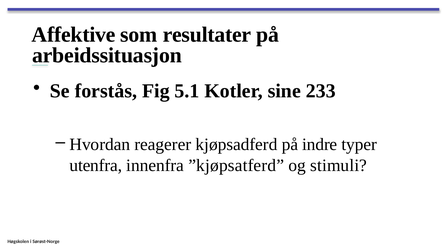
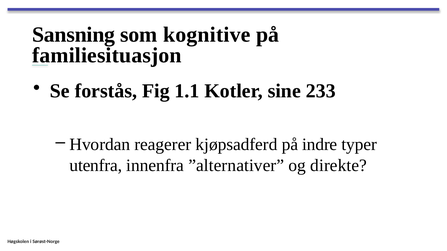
Affektive: Affektive -> Sansning (74, 35)
resultater: resultater -> kognitive (207, 35)
arbeidssituasjon: arbeidssituasjon -> familiesituasjon (107, 56)
5.1: 5.1 -> 1.1 (187, 91)
”kjøpsatferd: ”kjøpsatferd -> ”alternativer (236, 166)
stimuli: stimuli -> direkte (339, 166)
